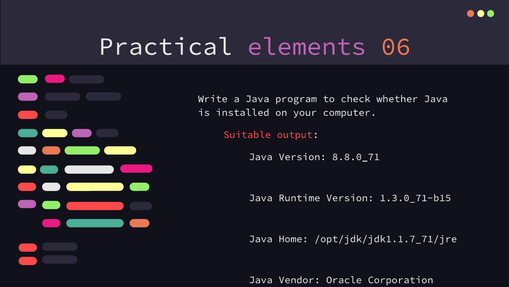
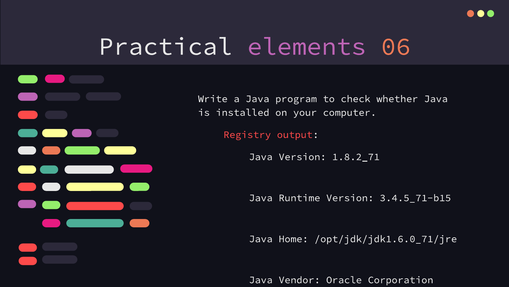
Suitable: Suitable -> Registry (247, 134)
8.8.0_71: 8.8.0_71 -> 1.8.2_71 (356, 156)
1.3.0_71-b15: 1.3.0_71-b15 -> 3.4.5_71-b15 (415, 197)
/opt/jdk/jdk1.1.7_71/jre: /opt/jdk/jdk1.1.7_71/jre -> /opt/jdk/jdk1.6.0_71/jre (386, 238)
